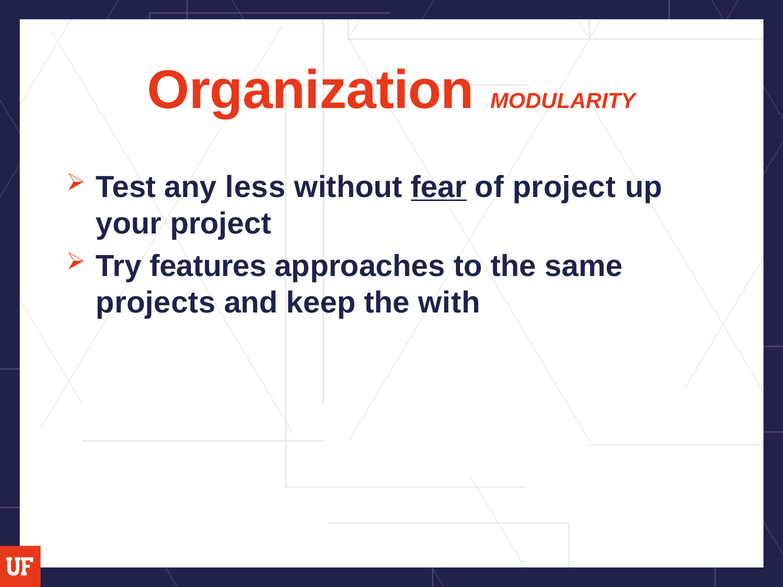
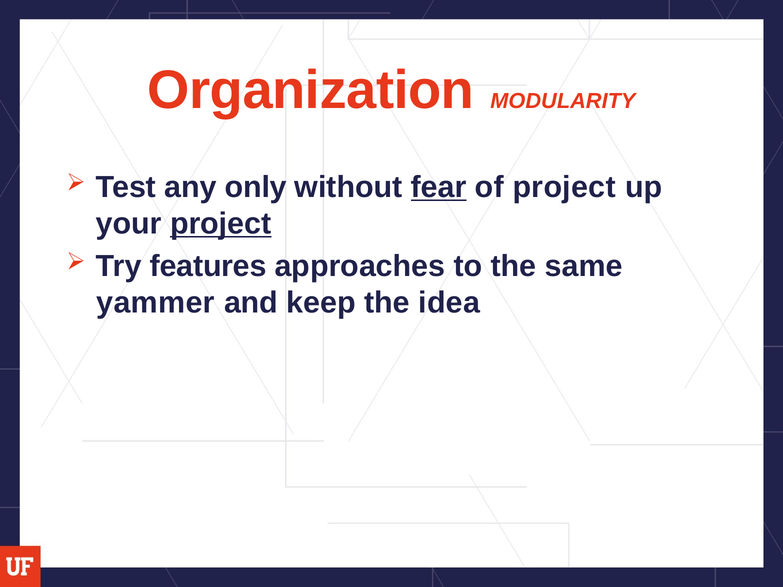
less: less -> only (256, 187)
project underline: none -> present (221, 224)
projects: projects -> yammer (156, 303)
with: with -> idea (449, 303)
